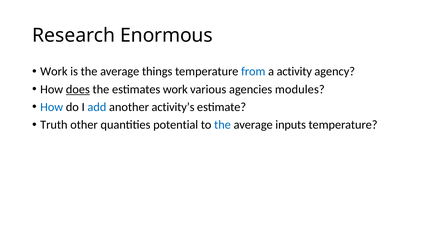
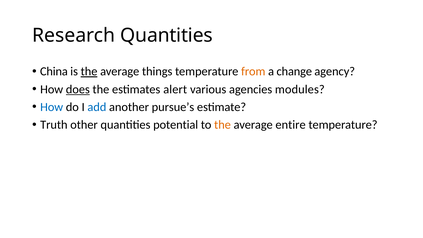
Research Enormous: Enormous -> Quantities (167, 36)
Work: Work -> China (54, 72)
the underline: none -> present (89, 72)
from colour: blue -> orange (253, 72)
activity: activity -> change (294, 72)
estimates work: work -> alert (175, 89)
activity’s: activity’s -> pursue’s (173, 107)
the colour: blue -> orange (223, 125)
inputs: inputs -> entire (291, 125)
